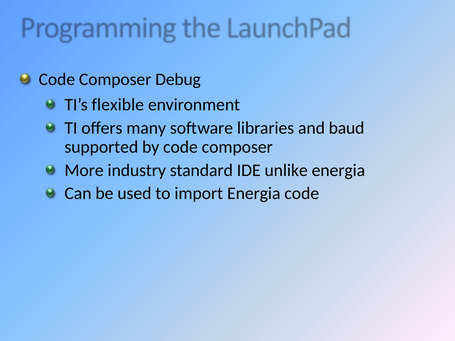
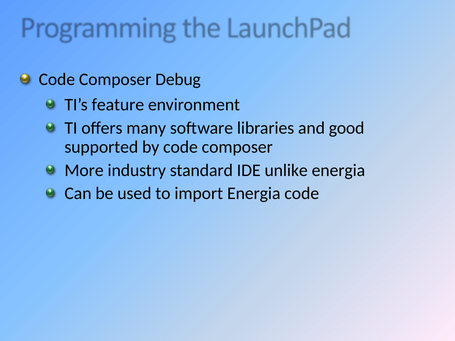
flexible: flexible -> feature (118, 105)
baud: baud -> good (347, 128)
